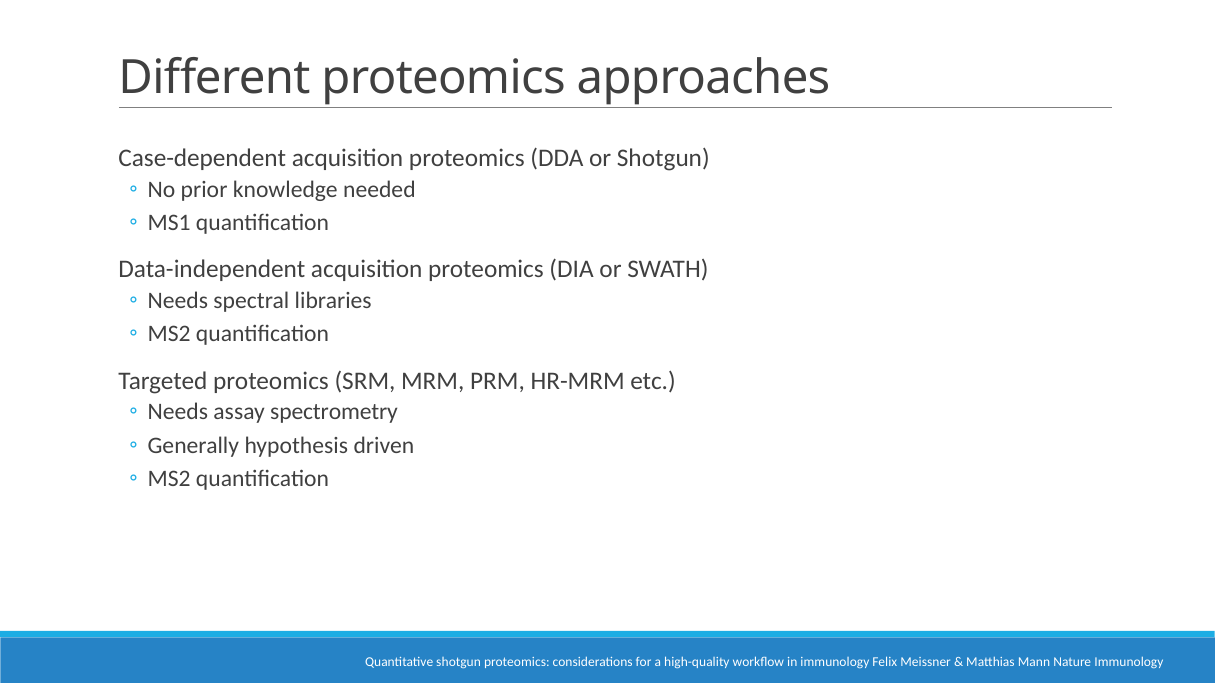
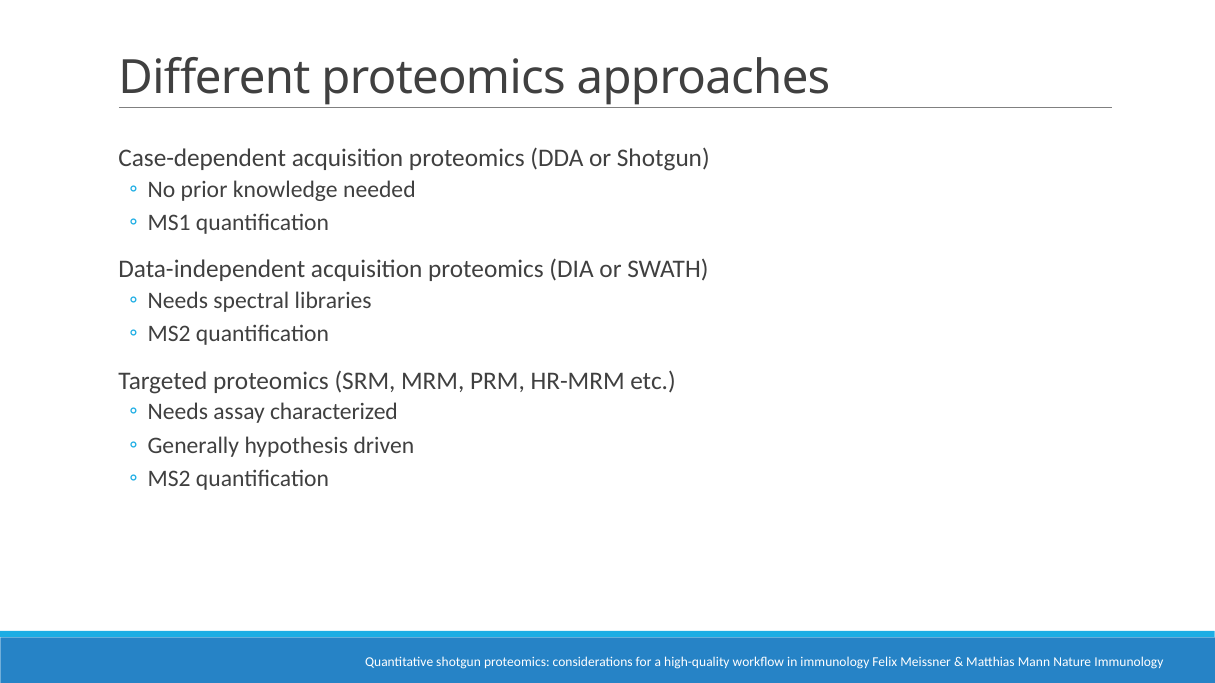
spectrometry: spectrometry -> characterized (334, 412)
